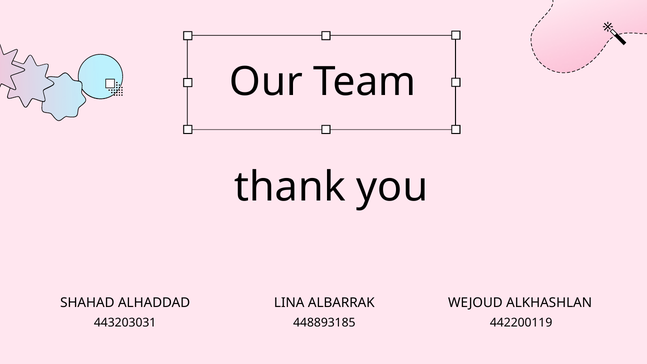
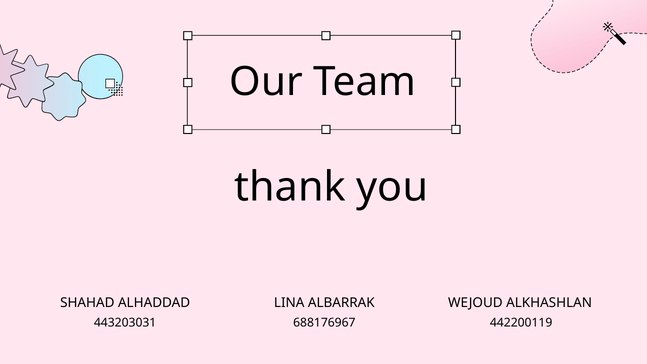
448893185: 448893185 -> 688176967 (324, 323)
